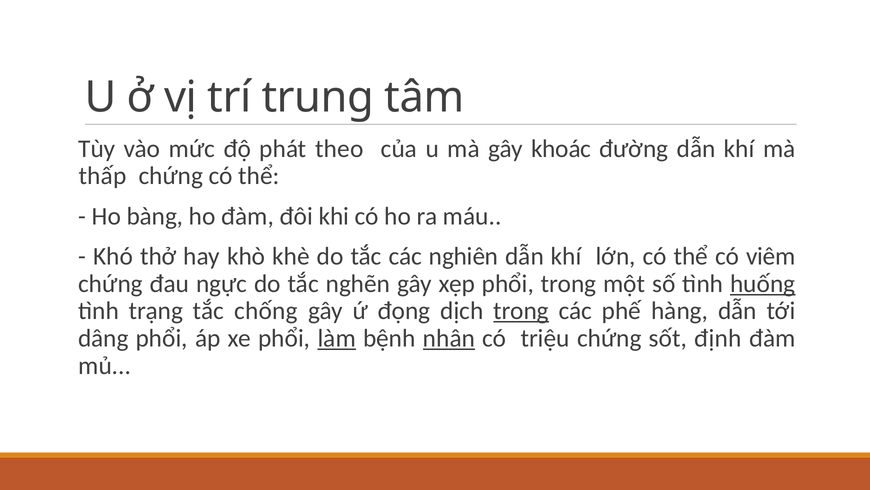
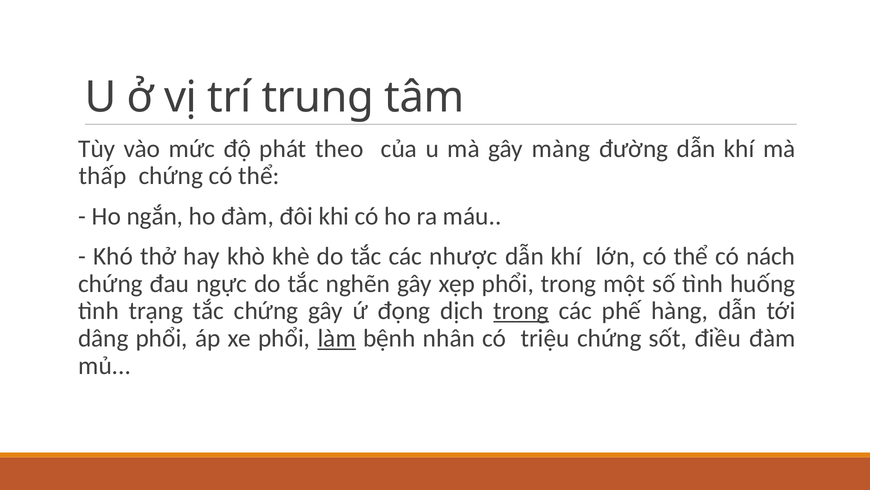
khoác: khoác -> màng (561, 148)
bàng: bàng -> ngắn (155, 216)
nghiên: nghiên -> nhược (463, 256)
viêm: viêm -> nách (771, 256)
huống underline: present -> none (763, 283)
tắc chống: chống -> chứng (266, 311)
nhân underline: present -> none (449, 338)
định: định -> điều (718, 338)
